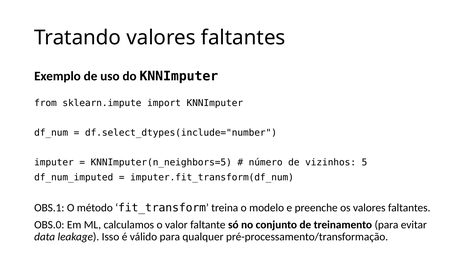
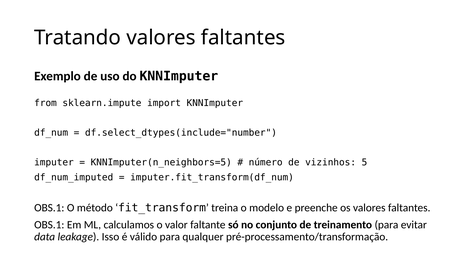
OBS.0: OBS.0 -> OBS.1 (49, 224)
